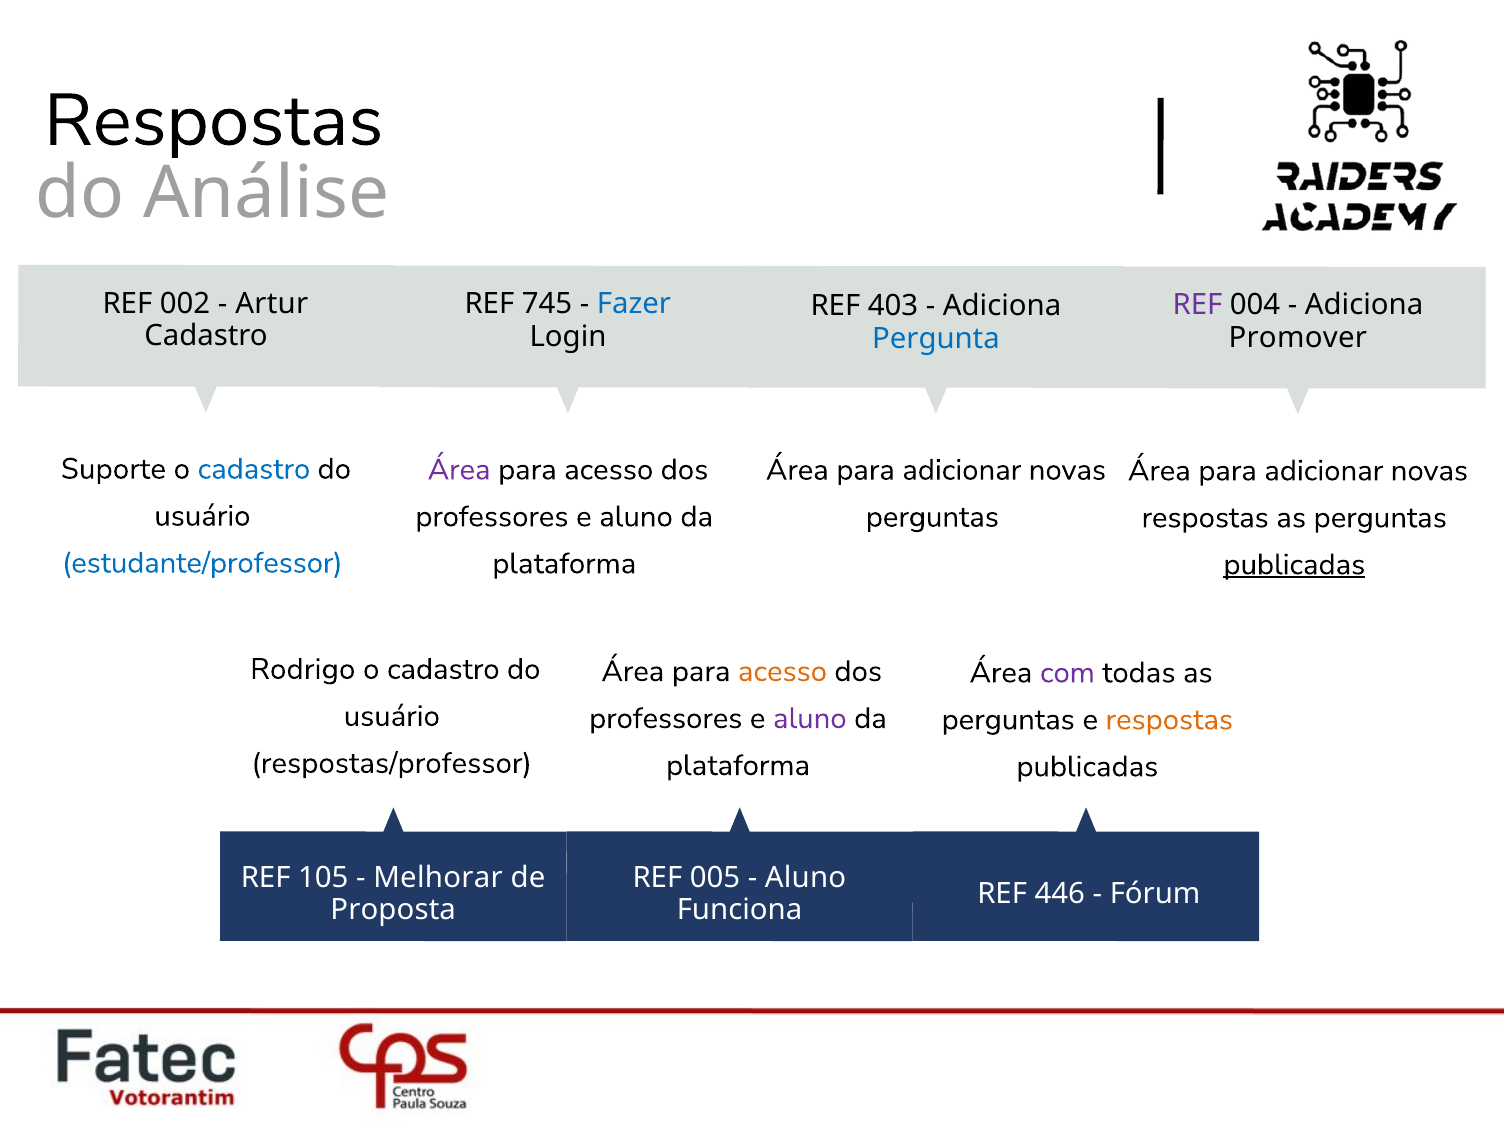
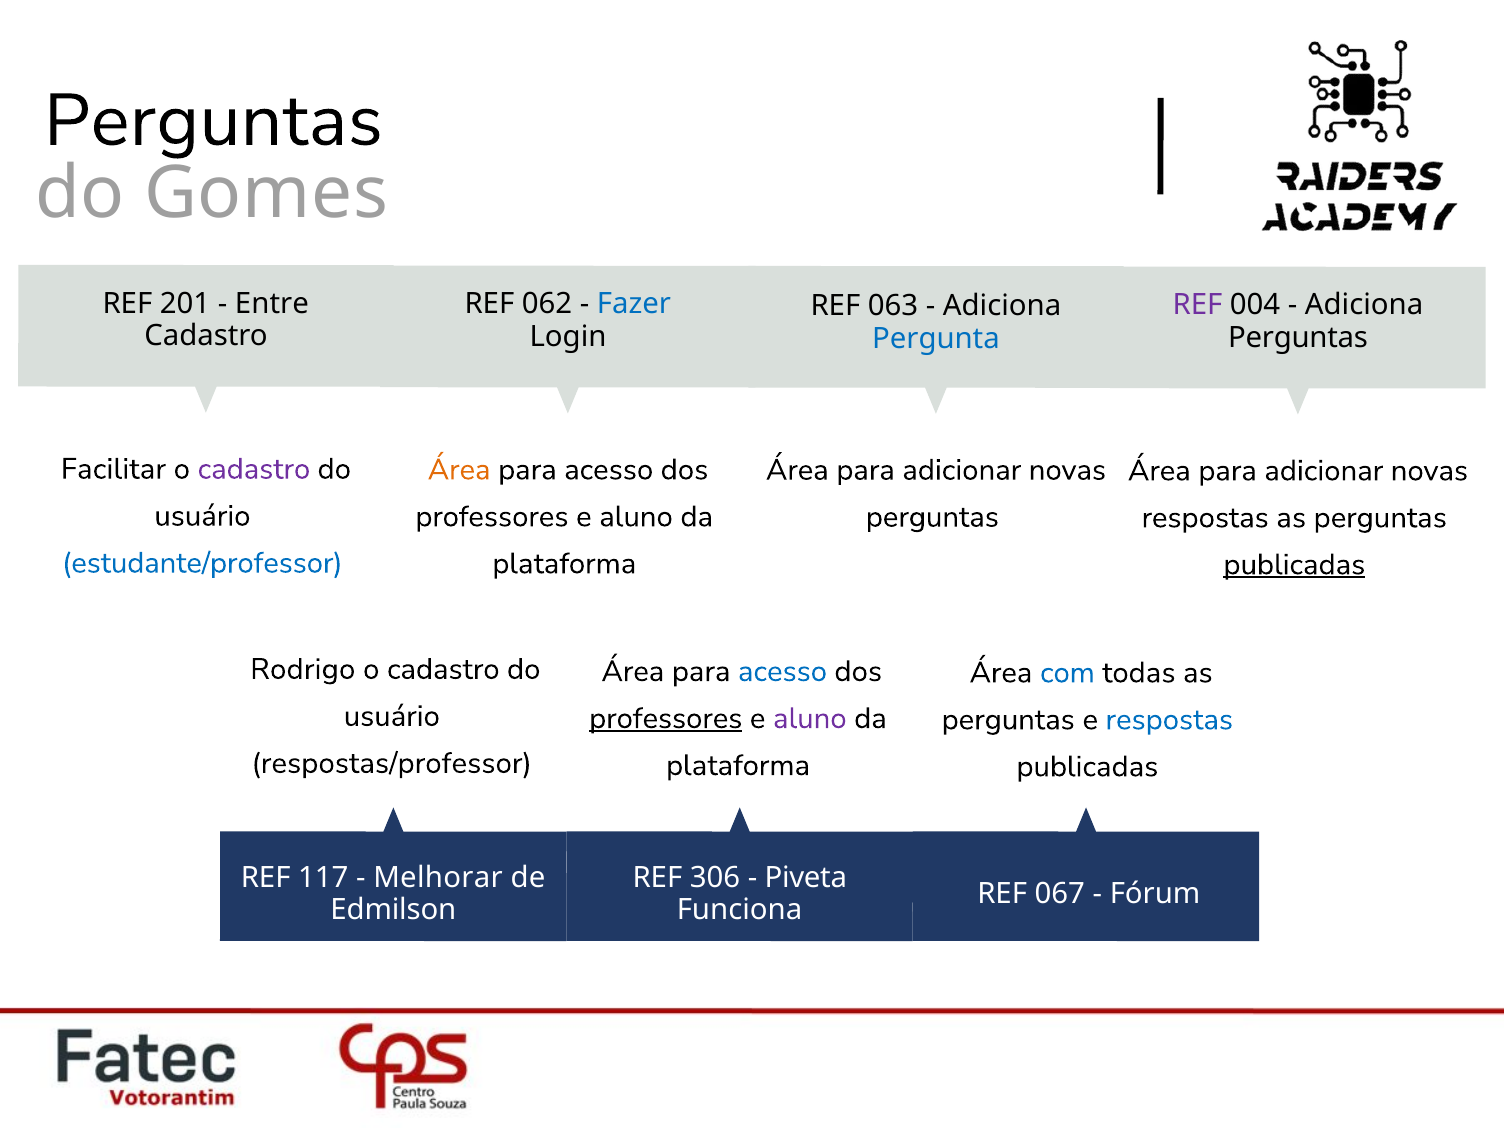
Respostas: Respostas -> Perguntas (213, 121)
Análise: Análise -> Gomes (266, 194)
002: 002 -> 201 (185, 304)
Artur: Artur -> Entre (272, 304)
745: 745 -> 062 (547, 304)
403: 403 -> 063 (893, 306)
Promover: Promover -> Perguntas (1298, 338)
Suporte: Suporte -> Facilitar (113, 469)
cadastro colour: blue -> purple (254, 469)
Área colour: purple -> orange (459, 470)
acesso colour: orange -> blue (782, 671)
com colour: purple -> blue (1067, 673)
professores underline: none -> present (666, 718)
respostas colour: orange -> blue (1169, 720)
105: 105 -> 117 (323, 878)
005: 005 -> 306 (715, 878)
Aluno: Aluno -> Piveta (806, 878)
446: 446 -> 067 (1060, 894)
Proposta: Proposta -> Edmilson (393, 910)
